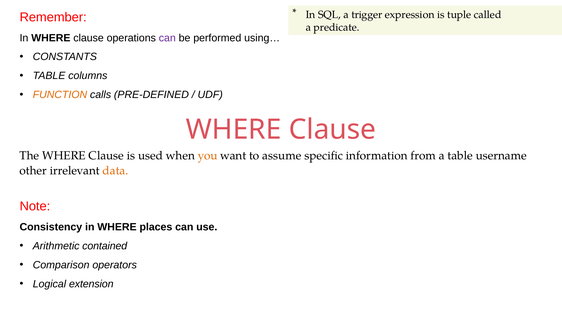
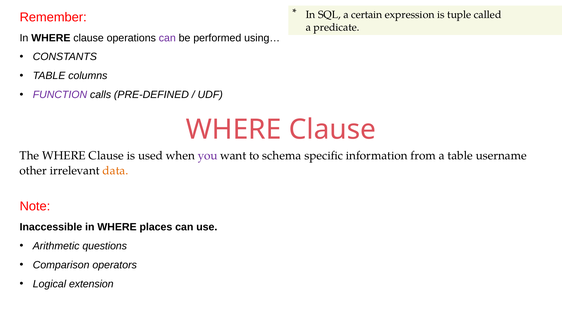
trigger: trigger -> certain (367, 15)
FUNCTION colour: orange -> purple (60, 95)
you colour: orange -> purple (208, 156)
assume: assume -> schema (282, 156)
Consistency: Consistency -> Inaccessible (51, 227)
contained: contained -> questions (105, 246)
